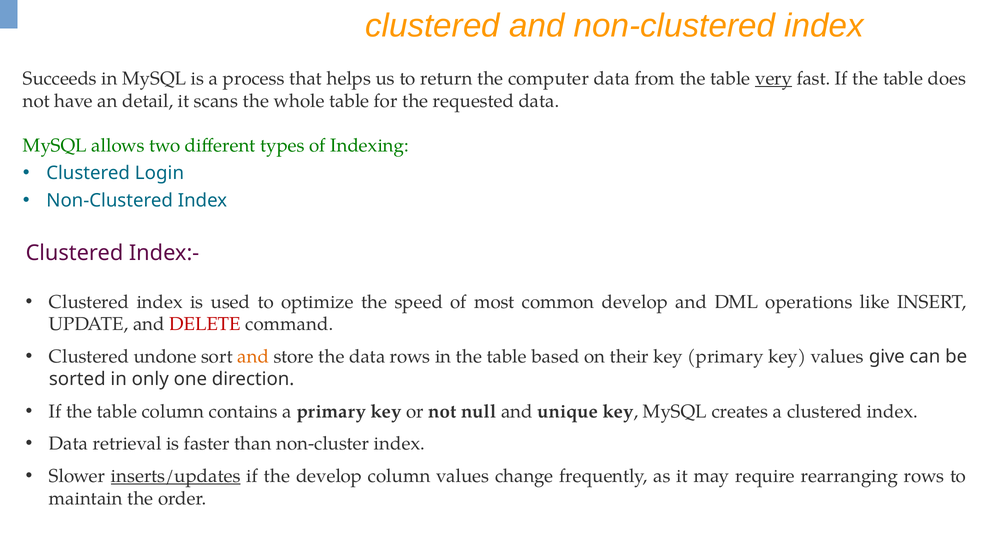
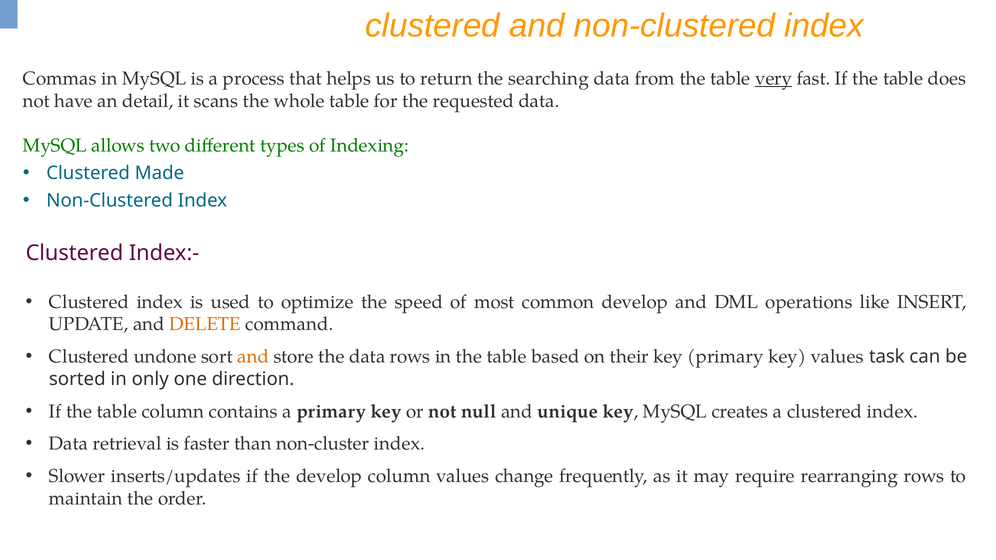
Succeeds: Succeeds -> Commas (60, 79)
computer: computer -> searching (548, 79)
Login: Login -> Made (159, 173)
DELETE colour: red -> orange (205, 324)
give: give -> task (887, 357)
inserts/updates underline: present -> none (176, 476)
